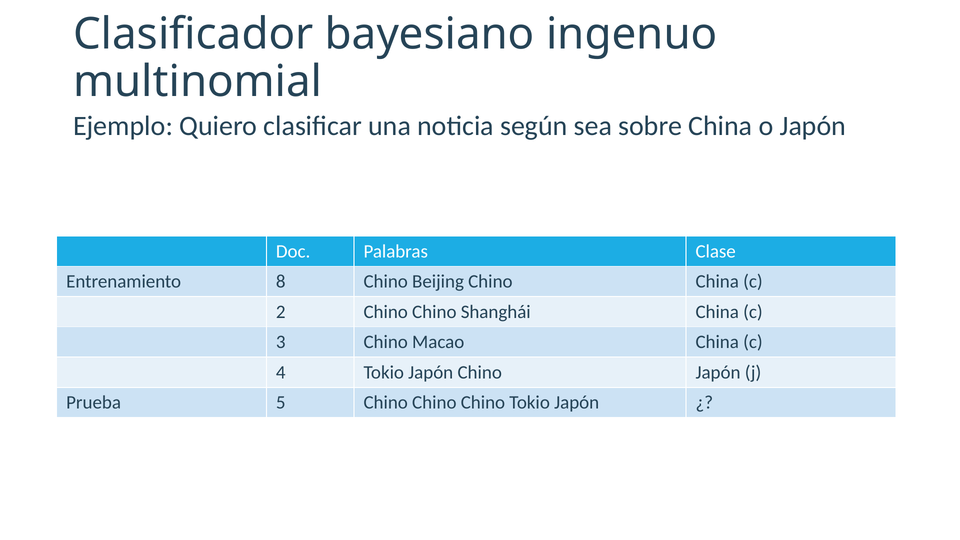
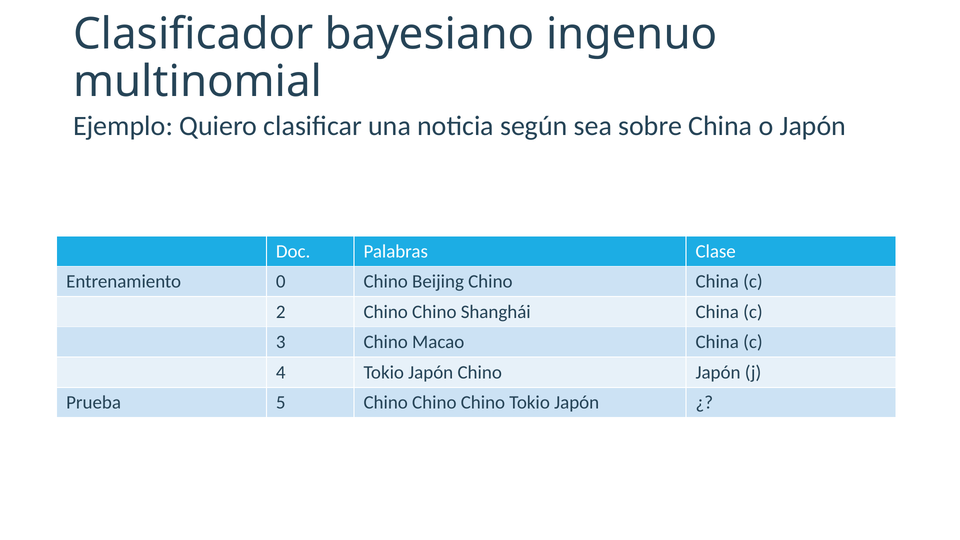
8: 8 -> 0 (281, 282)
